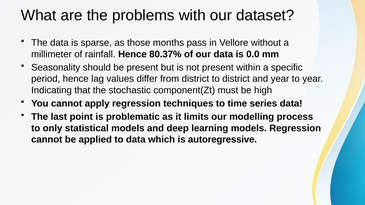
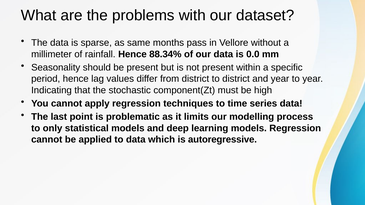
those: those -> same (139, 43)
80.37%: 80.37% -> 88.34% (165, 54)
